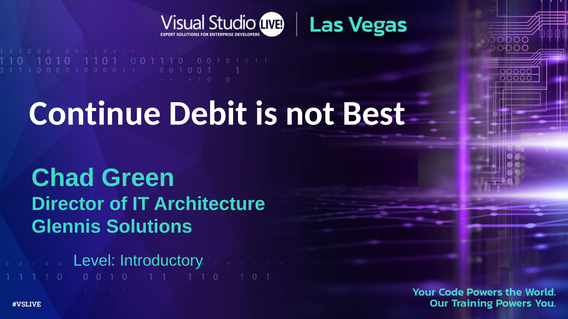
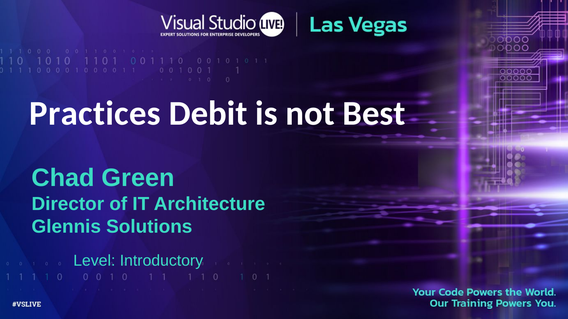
Continue: Continue -> Practices (95, 114)
